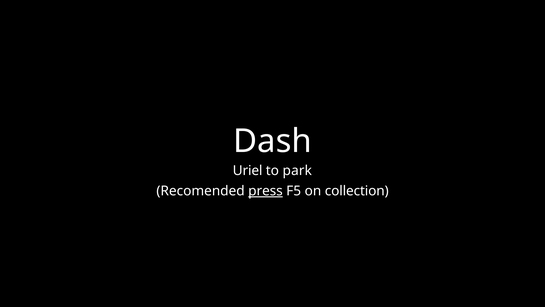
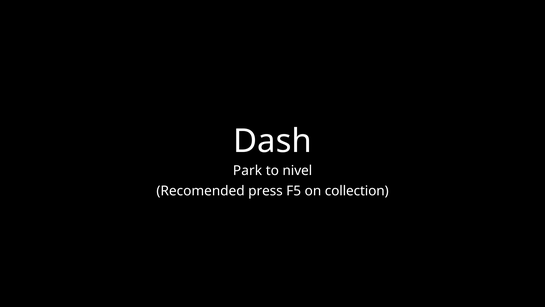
Uriel: Uriel -> Park (247, 170)
park: park -> nivel (297, 170)
press underline: present -> none (265, 191)
